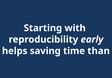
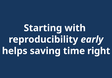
than: than -> right (99, 51)
